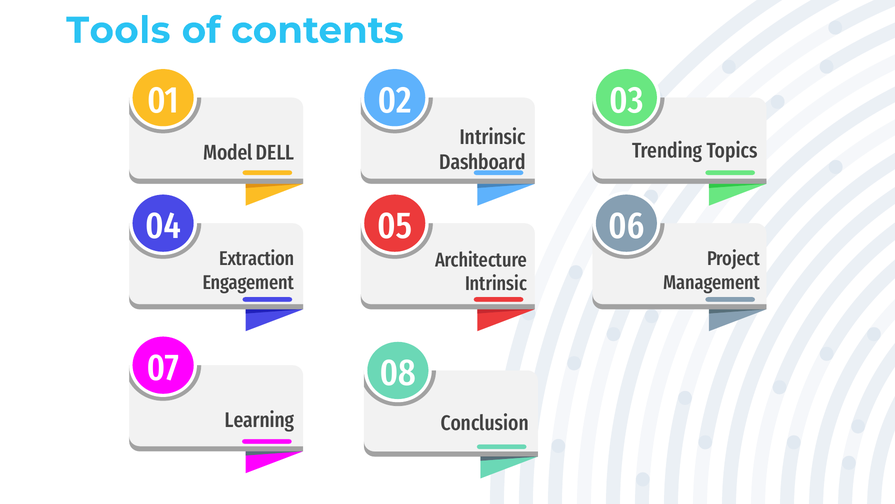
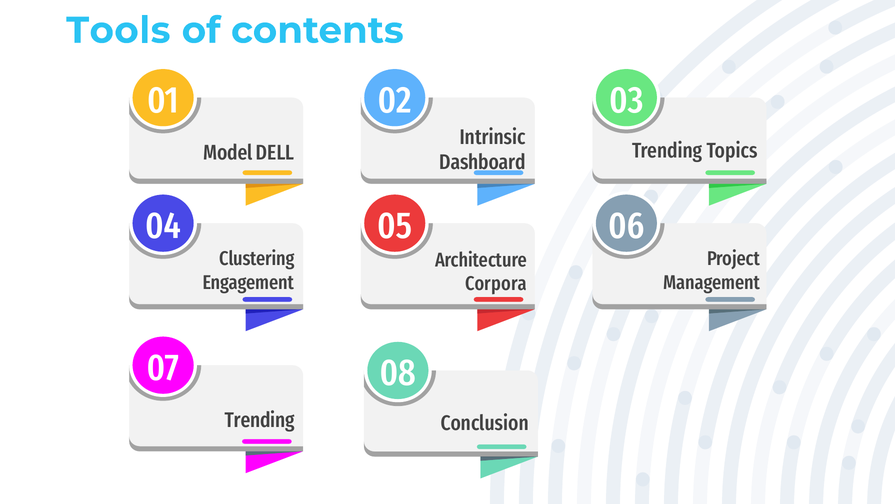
Extraction: Extraction -> Clustering (257, 258)
Intrinsic: Intrinsic -> Corpora (496, 284)
Learning: Learning -> Trending (260, 420)
